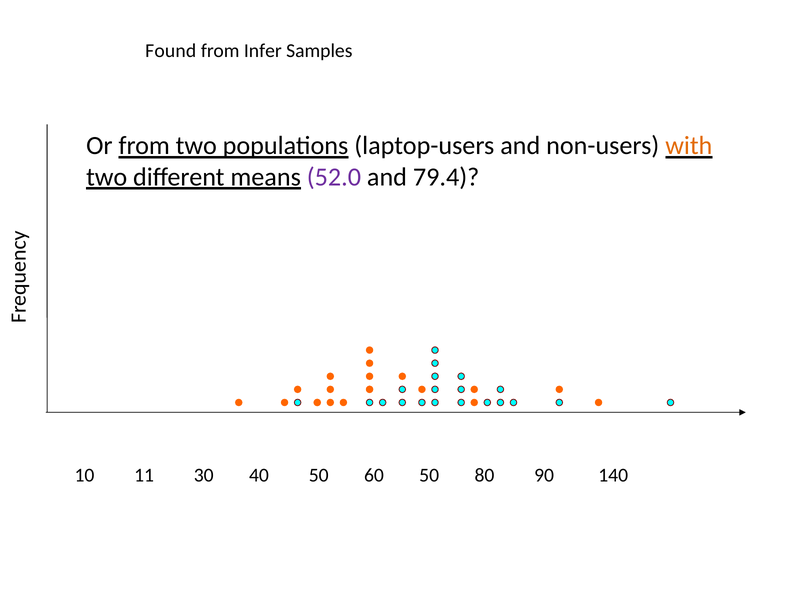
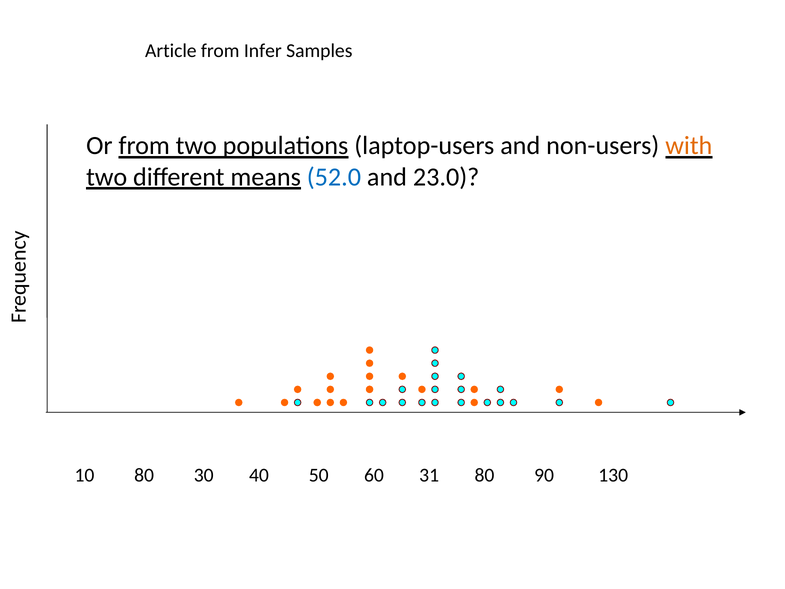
Found: Found -> Article (171, 51)
52.0 colour: purple -> blue (334, 177)
79.4: 79.4 -> 23.0 (446, 177)
10 11: 11 -> 80 (144, 475)
60 50: 50 -> 31 (429, 475)
140: 140 -> 130 (613, 475)
